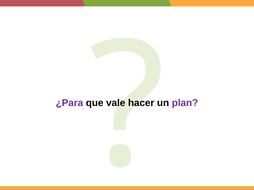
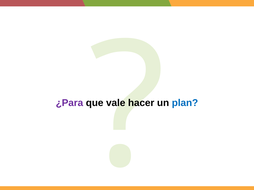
plan colour: purple -> blue (185, 103)
